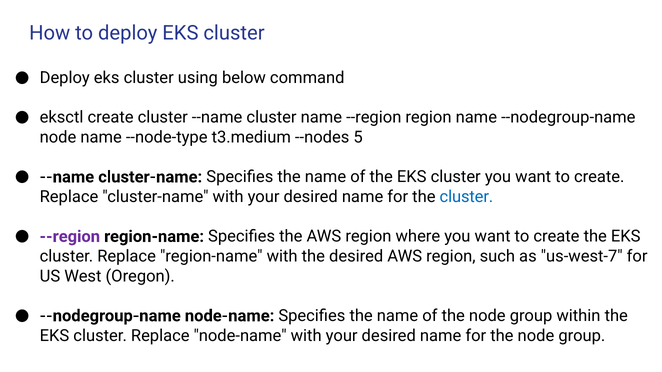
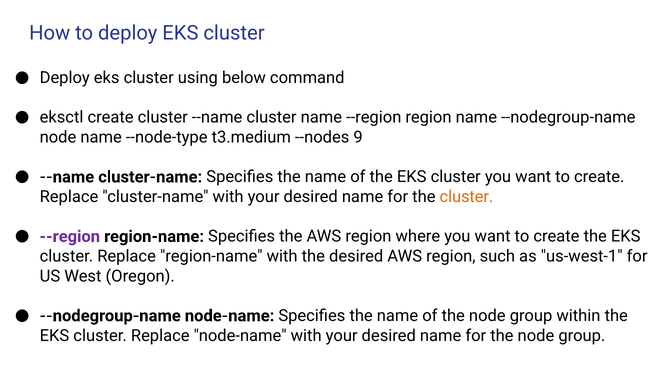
5: 5 -> 9 (358, 137)
cluster colour: blue -> orange (466, 197)
us-west-7: us-west-7 -> us-west-1 (582, 257)
